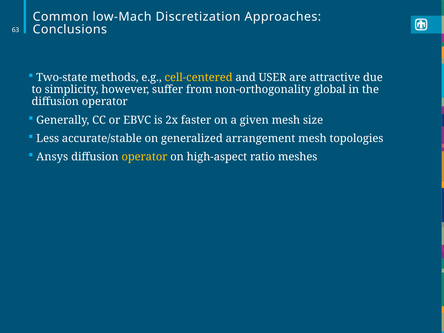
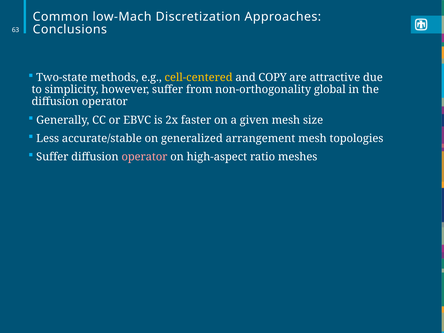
USER: USER -> COPY (273, 78)
Ansys: Ansys -> Suffer (52, 157)
operator colour: yellow -> pink (144, 157)
